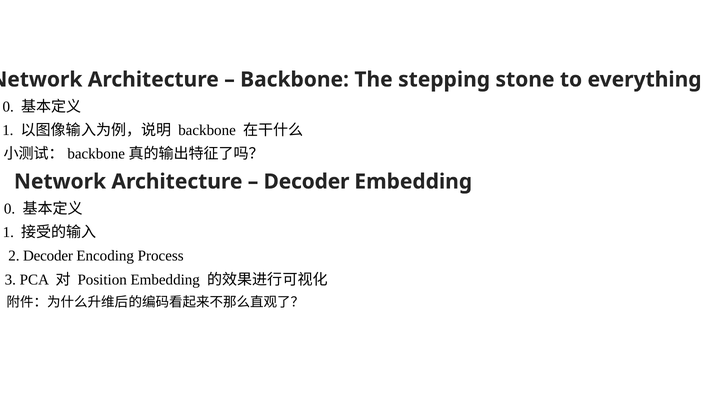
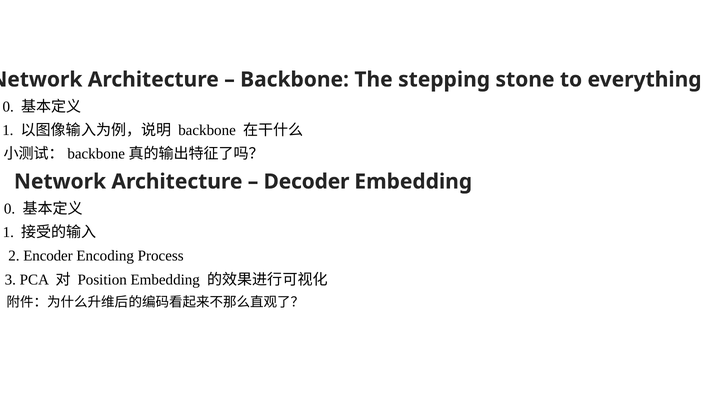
2 Decoder: Decoder -> Encoder (48, 256)
